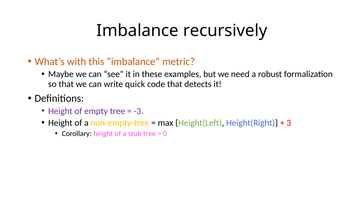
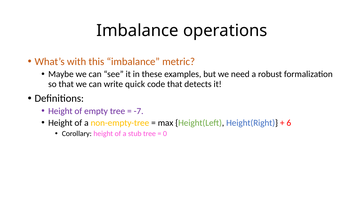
recursively: recursively -> operations (225, 31)
-3: -3 -> -7 (139, 111)
3: 3 -> 6 (289, 123)
